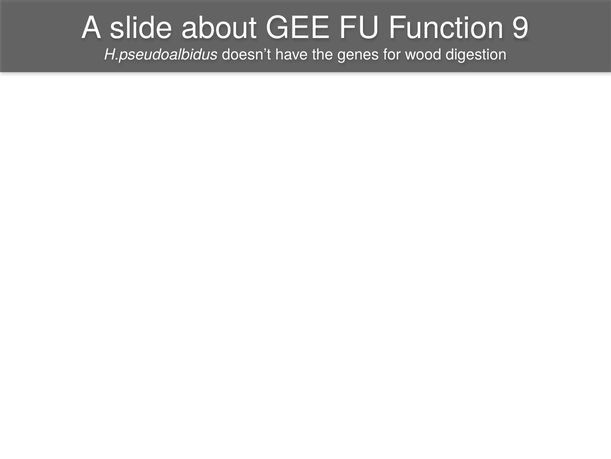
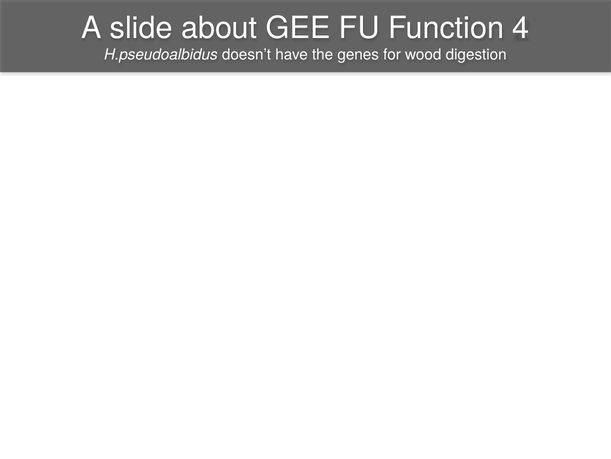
9: 9 -> 4 (521, 28)
